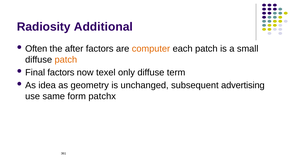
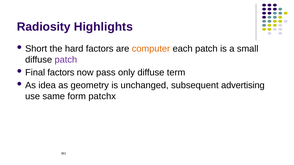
Additional: Additional -> Highlights (103, 27)
Often: Often -> Short (36, 49)
after: after -> hard (74, 49)
patch colour: orange -> purple (66, 60)
texel: texel -> pass (106, 73)
